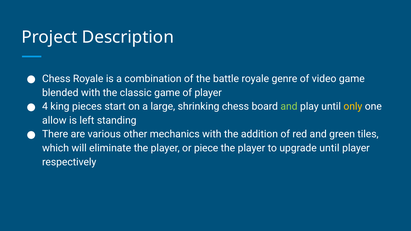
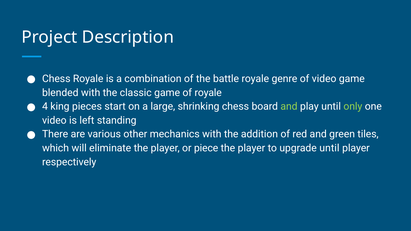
of player: player -> royale (208, 93)
only colour: yellow -> light green (353, 107)
allow: allow -> video (54, 121)
